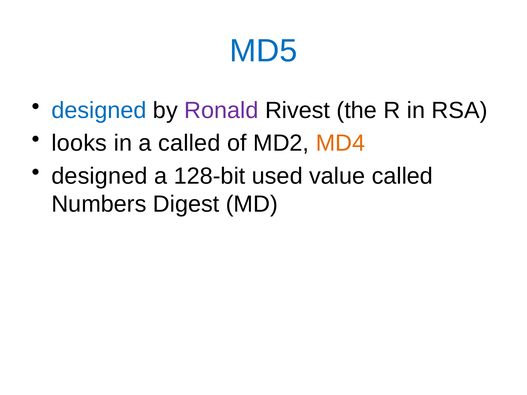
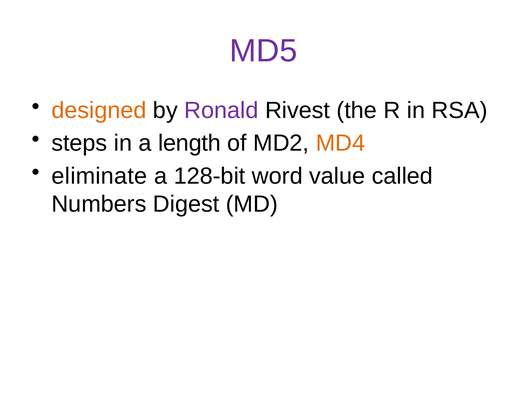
MD5 colour: blue -> purple (263, 51)
designed colour: blue -> orange (99, 111)
looks: looks -> steps (79, 143)
a called: called -> length (190, 143)
designed: designed -> eliminate (99, 176)
used: used -> word (277, 176)
